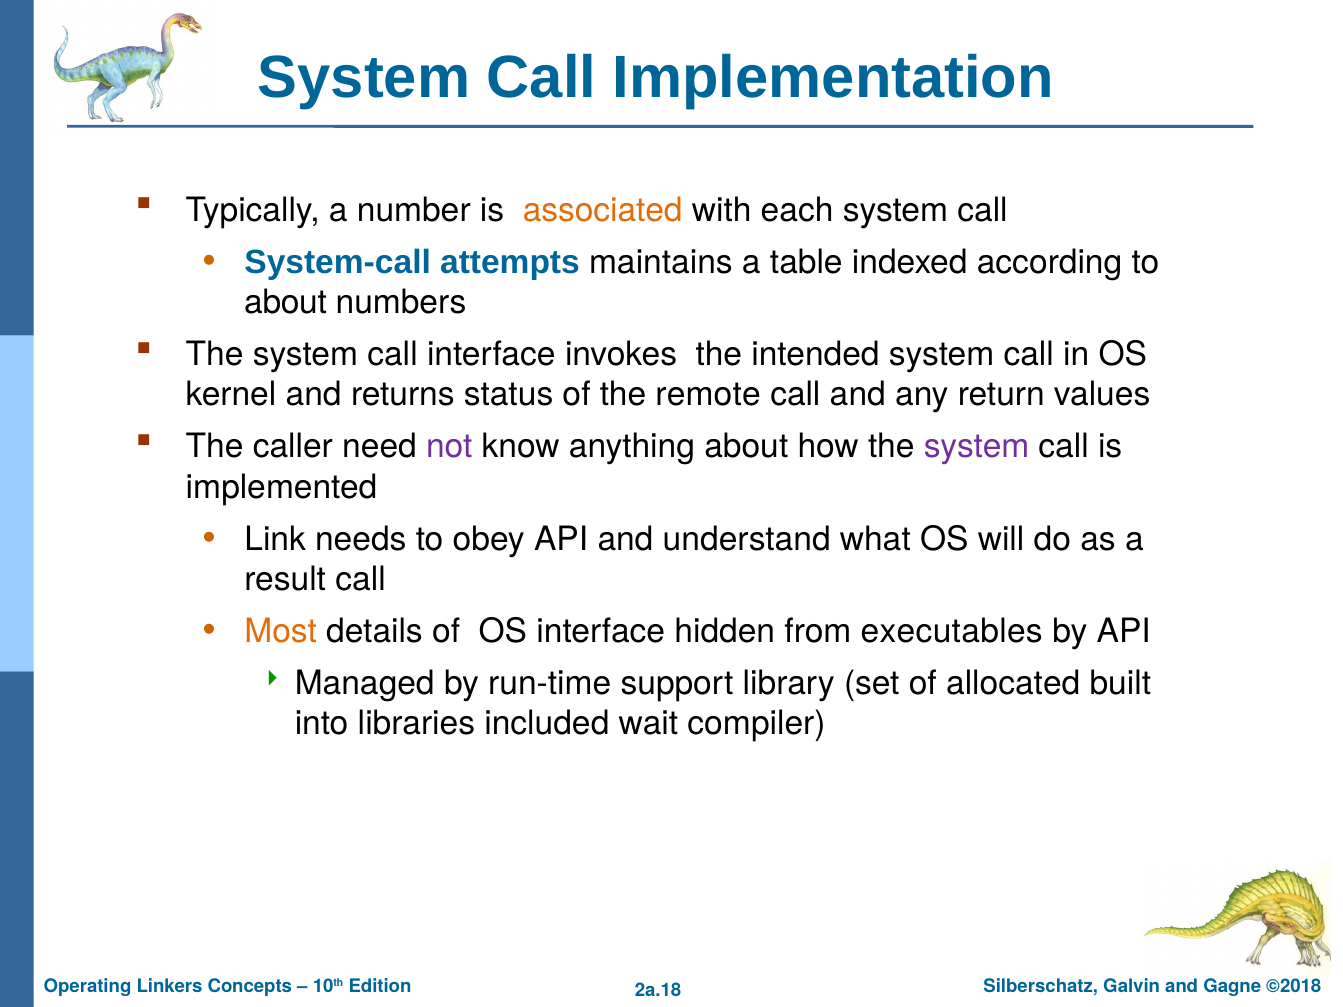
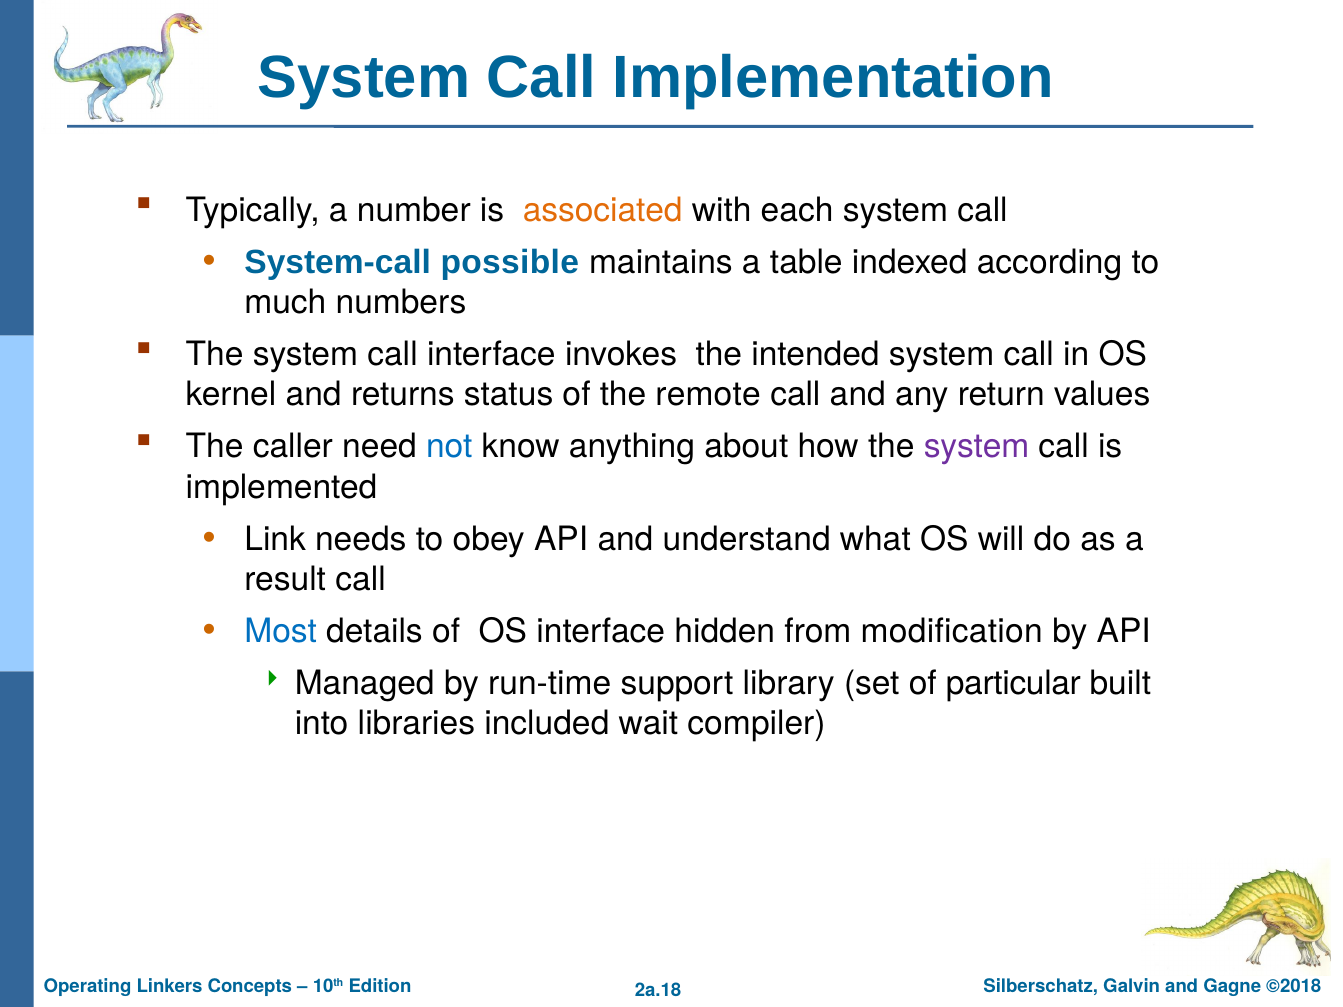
attempts: attempts -> possible (510, 262)
about: about -> much (285, 303)
not colour: purple -> blue (449, 447)
Most colour: orange -> blue (281, 632)
executables: executables -> modification (952, 632)
allocated: allocated -> particular (1013, 684)
